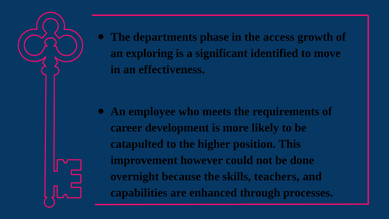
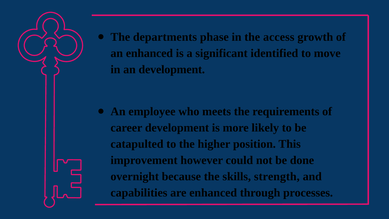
an exploring: exploring -> enhanced (149, 53)
an effectiveness: effectiveness -> development (172, 69)
teachers: teachers -> strength (277, 176)
